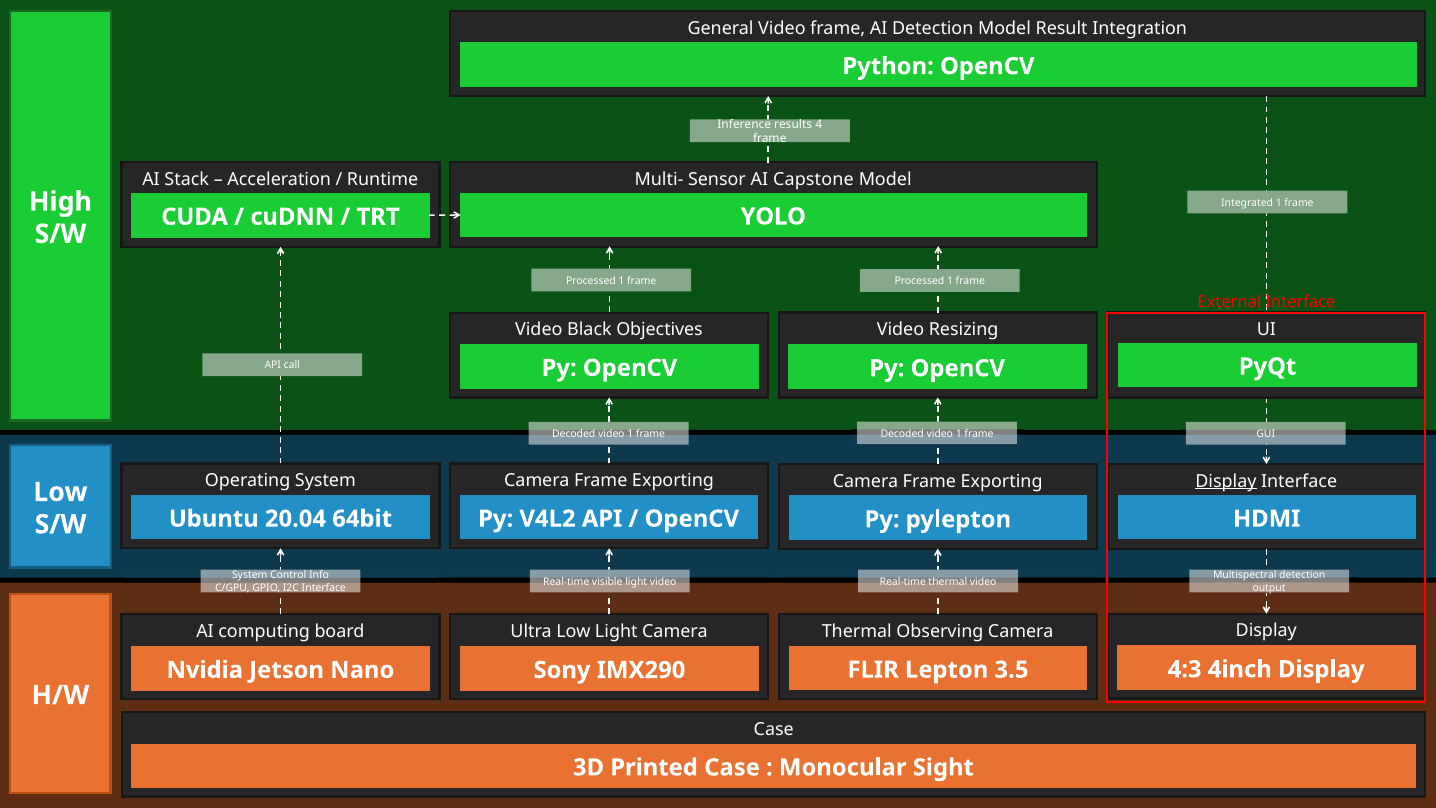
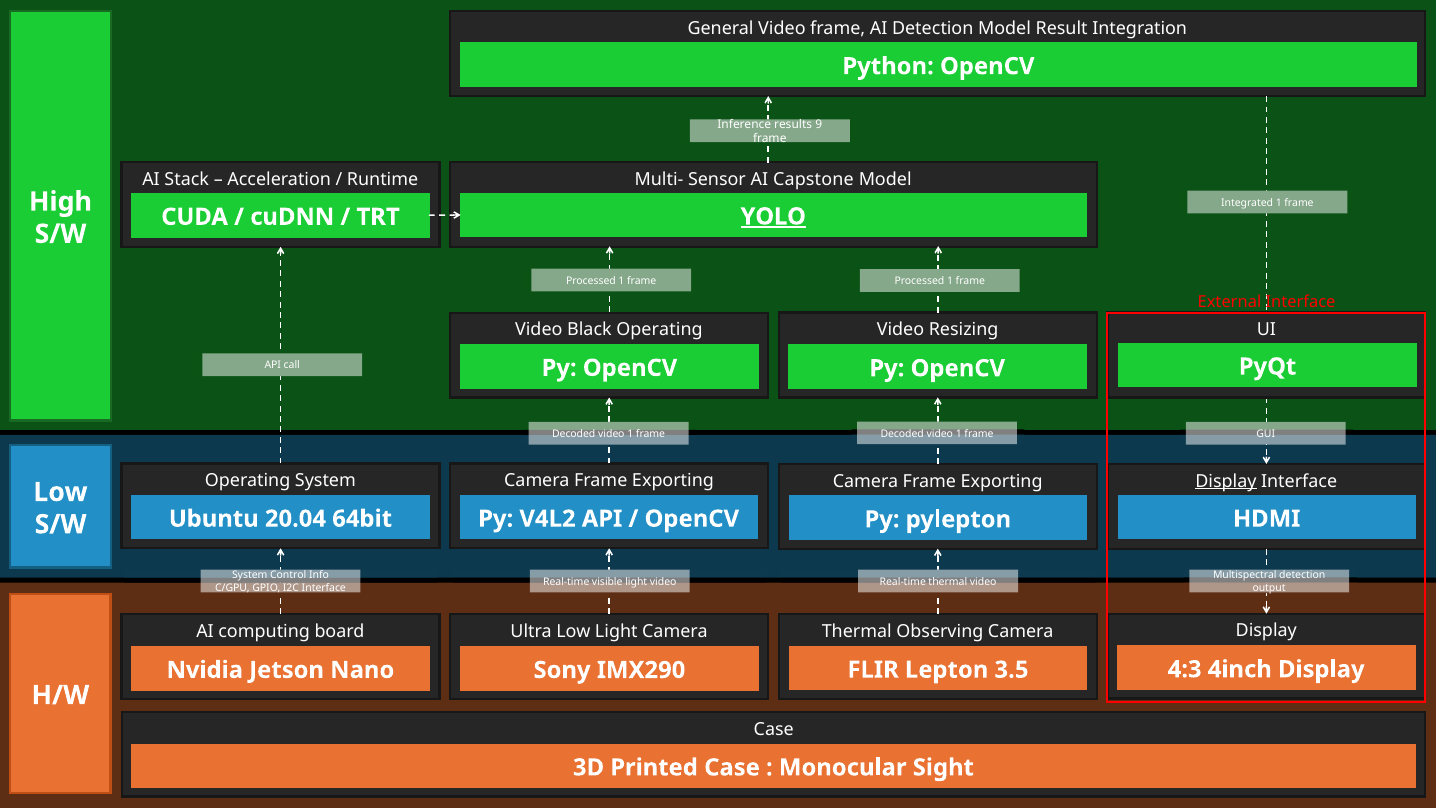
4: 4 -> 9 (819, 124)
YOLO underline: none -> present (773, 217)
Black Objectives: Objectives -> Operating (660, 330)
